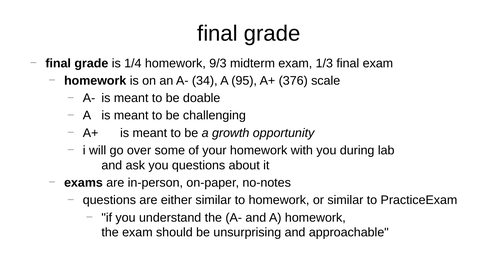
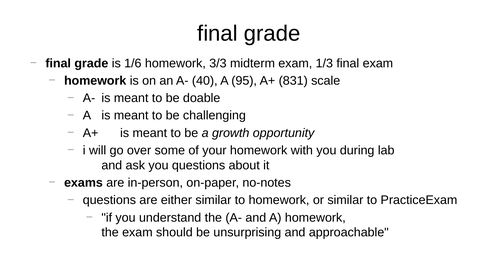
1/4: 1/4 -> 1/6 (133, 63)
9/3: 9/3 -> 3/3 (218, 63)
34: 34 -> 40 (205, 81)
376: 376 -> 831 (293, 81)
